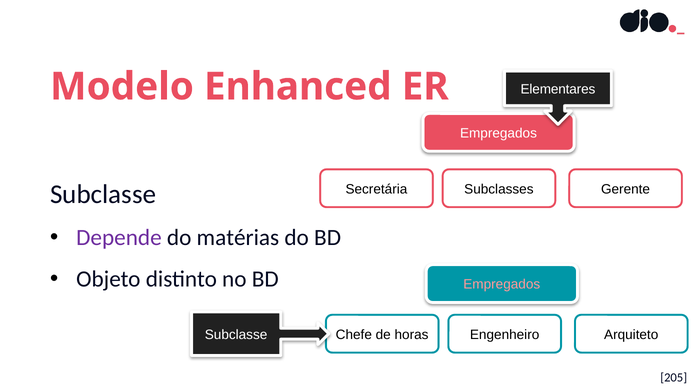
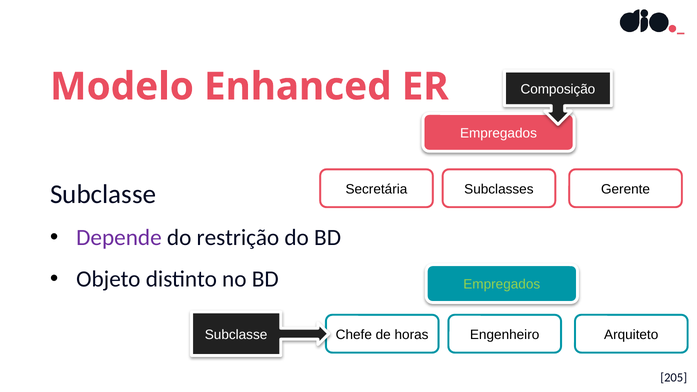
Elementares: Elementares -> Composição (558, 89)
matérias: matérias -> restrição (238, 238)
Empregados colour: pink -> light green (502, 285)
